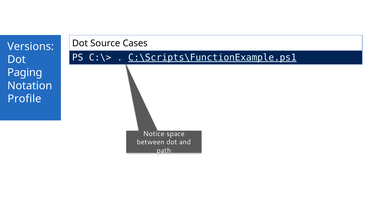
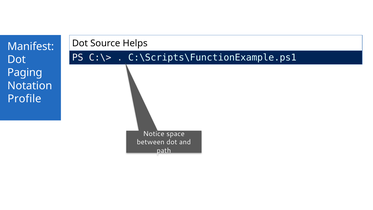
Cases: Cases -> Helps (135, 43)
Versions: Versions -> Manifest (31, 46)
C:\Scripts\FunctionExample.ps1 underline: present -> none (212, 58)
